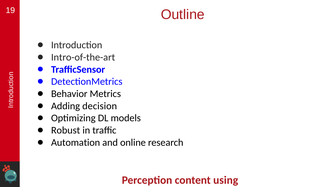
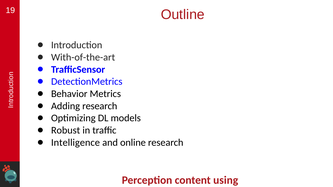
Intro-of-the-art: Intro-of-the-art -> With-of-the-art (83, 57)
Adding decision: decision -> research (100, 106)
Automation: Automation -> Intelligence (75, 143)
